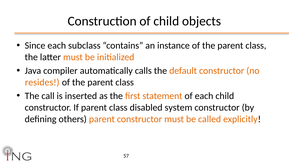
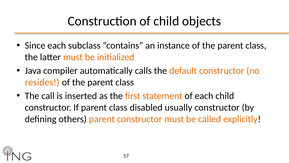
system: system -> usually (178, 107)
